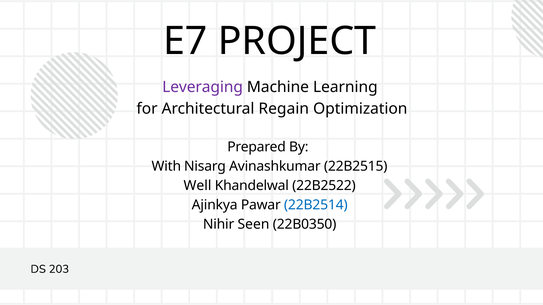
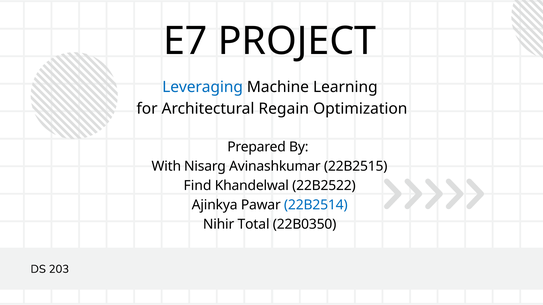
Leveraging colour: purple -> blue (203, 87)
Well: Well -> Find (198, 186)
Seen: Seen -> Total (254, 225)
